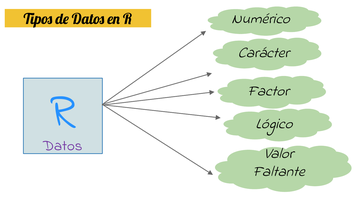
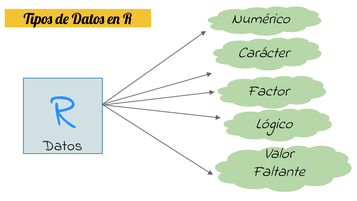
Datos colour: purple -> black (63, 145)
